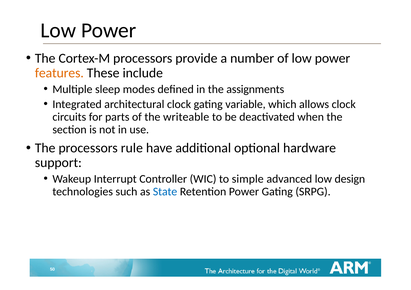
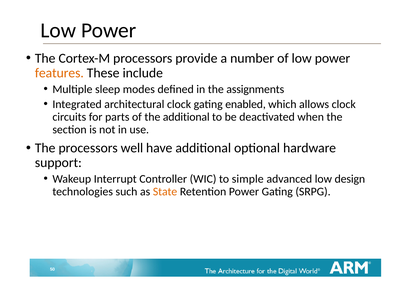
variable: variable -> enabled (246, 104)
the writeable: writeable -> additional (186, 117)
rule: rule -> well (132, 148)
State colour: blue -> orange (165, 192)
